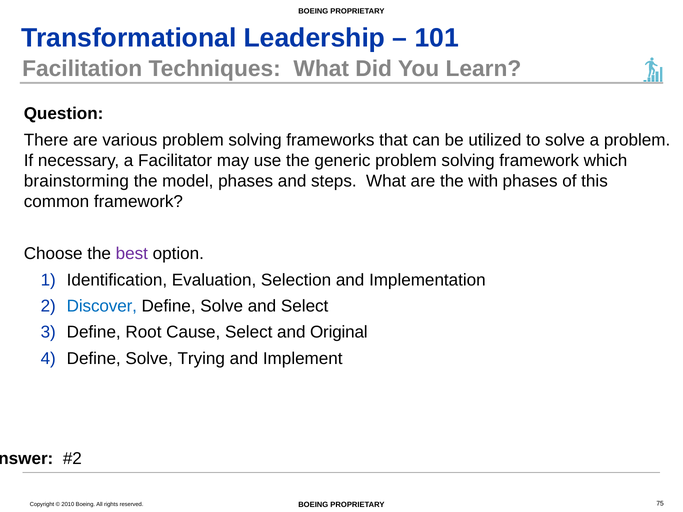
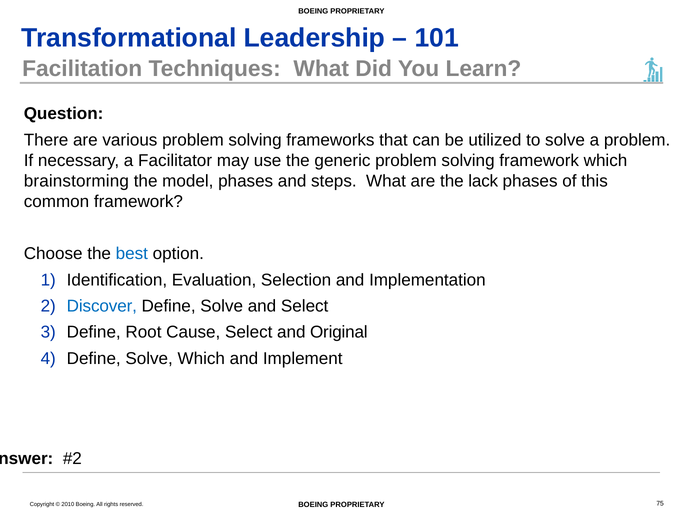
with: with -> lack (483, 181)
best colour: purple -> blue (132, 254)
Solve Trying: Trying -> Which (201, 359)
